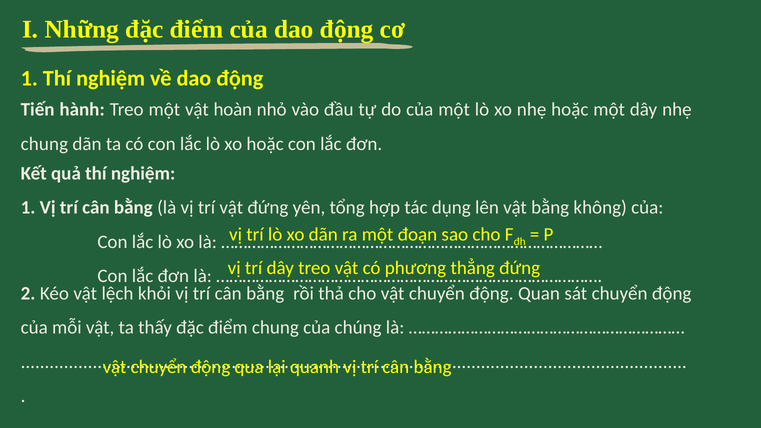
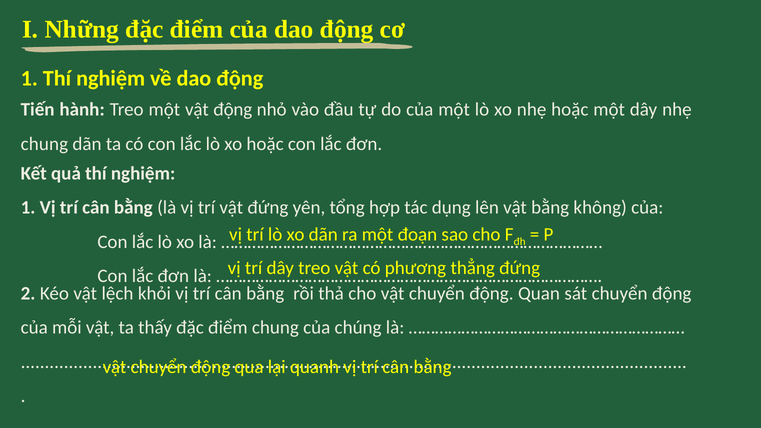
vật hoàn: hoàn -> động (233, 110)
